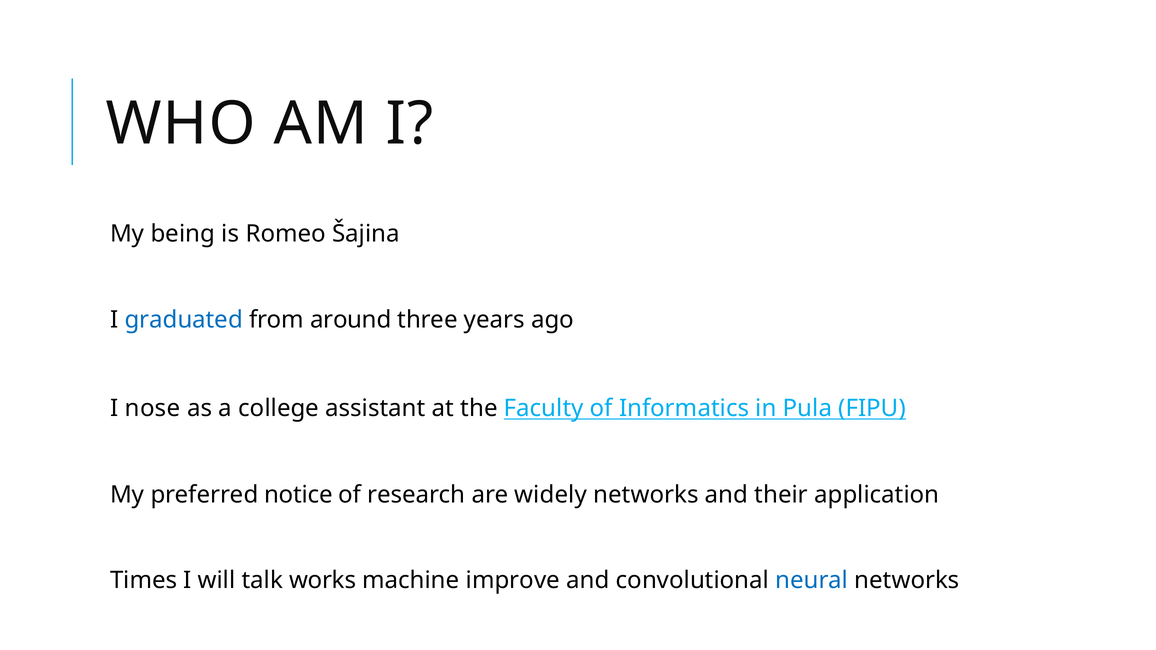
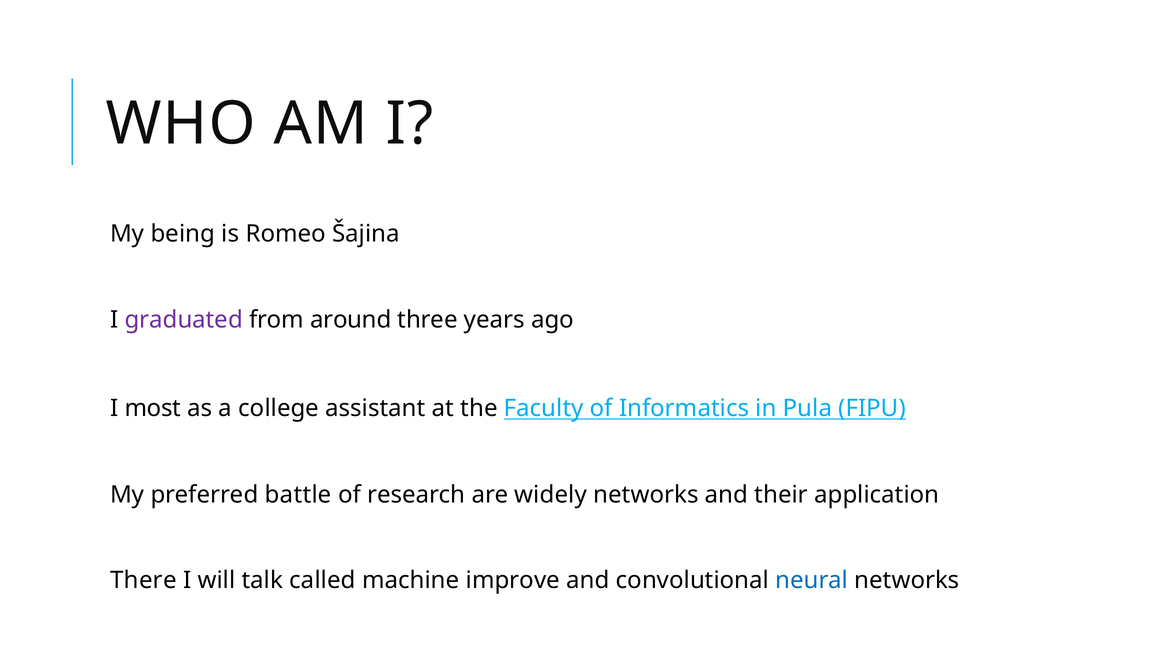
graduated colour: blue -> purple (184, 320)
nose: nose -> most (153, 408)
notice: notice -> battle (298, 495)
Times: Times -> There (143, 581)
works: works -> called (323, 581)
